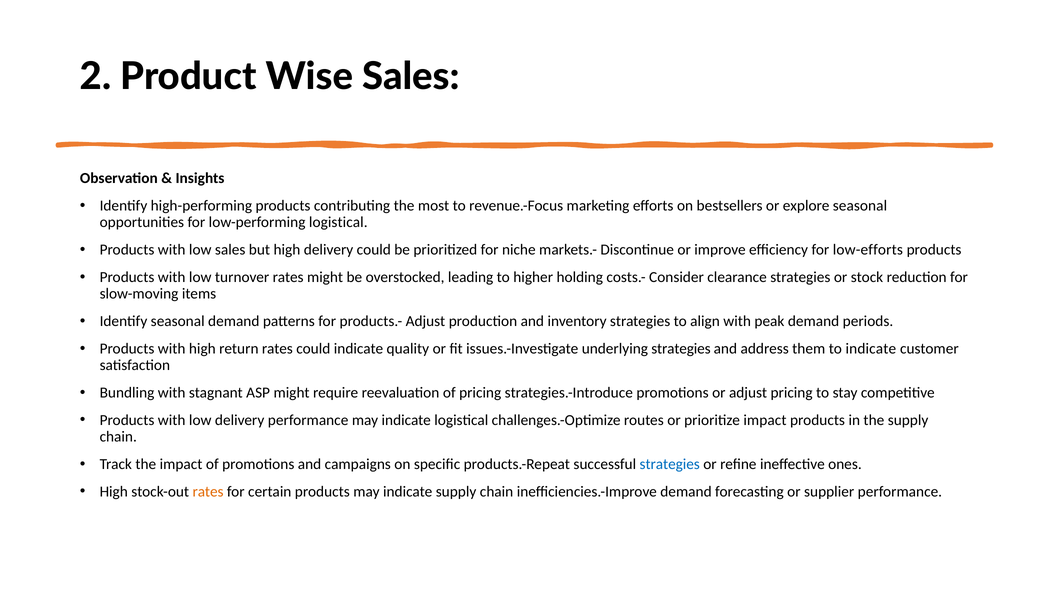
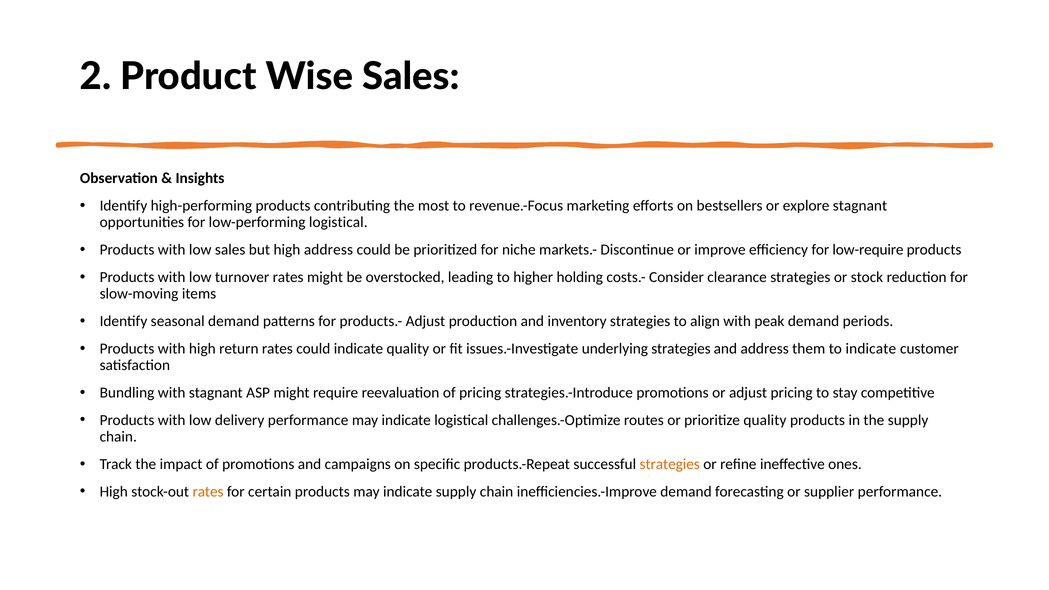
explore seasonal: seasonal -> stagnant (860, 206)
high delivery: delivery -> address (328, 250)
low-efforts: low-efforts -> low-require (868, 250)
prioritize impact: impact -> quality (765, 420)
strategies colour: blue -> orange (670, 464)
